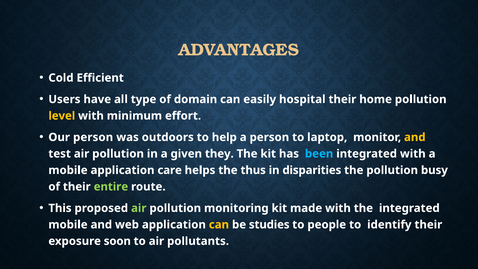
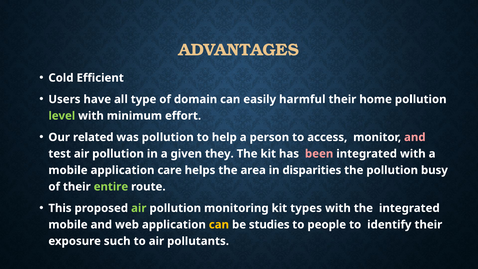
hospital: hospital -> harmful (302, 99)
level colour: yellow -> light green (62, 116)
Our person: person -> related (93, 137)
was outdoors: outdoors -> pollution (168, 137)
laptop: laptop -> access (327, 137)
and colour: yellow -> pink (415, 137)
been colour: light blue -> pink (319, 154)
thus: thus -> area (253, 170)
made: made -> types (306, 208)
soon: soon -> such (117, 241)
